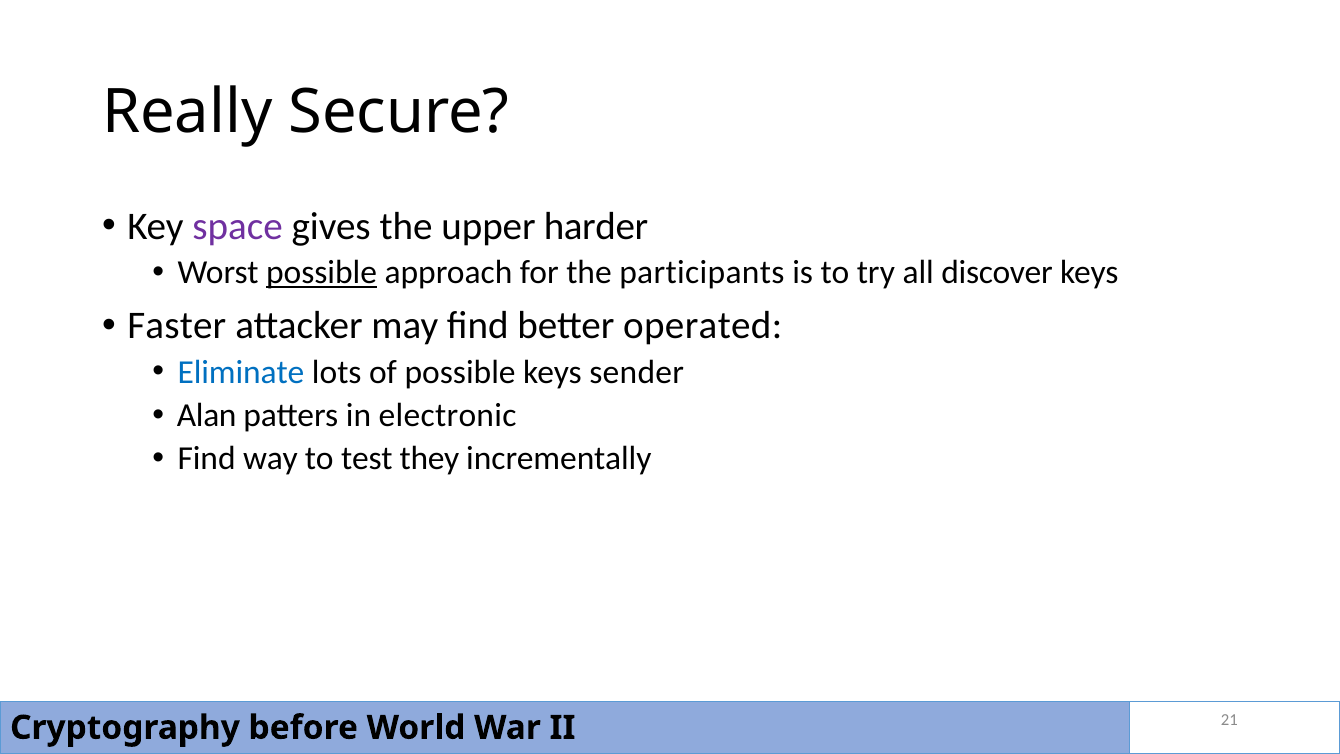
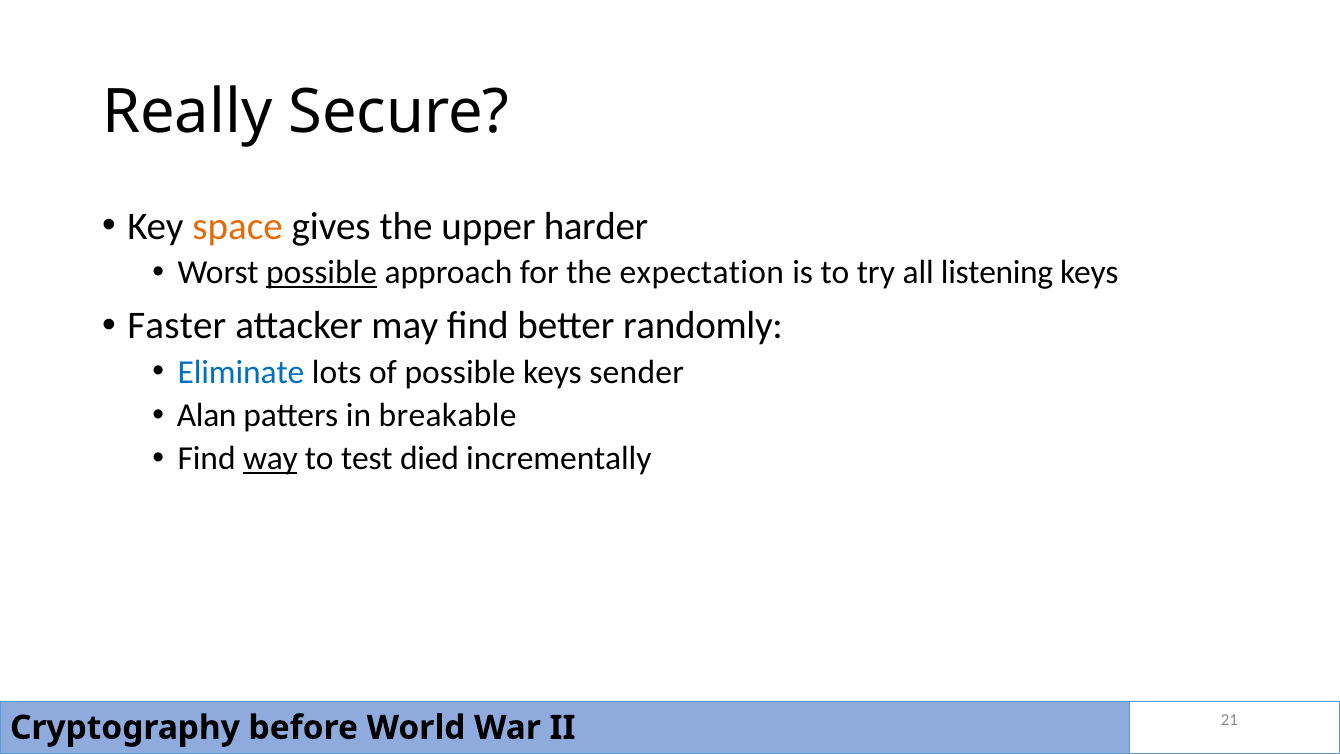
space colour: purple -> orange (238, 227)
participants: participants -> expectation (702, 273)
discover: discover -> listening (997, 273)
operated: operated -> randomly (703, 326)
electronic: electronic -> breakable (448, 415)
way underline: none -> present (270, 458)
they: they -> died (429, 458)
